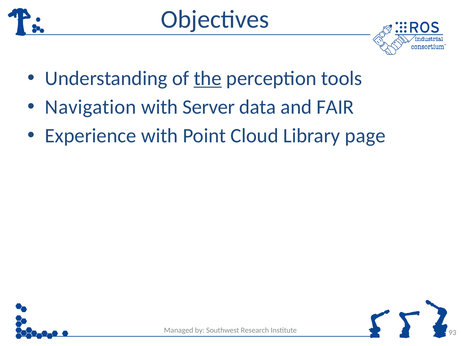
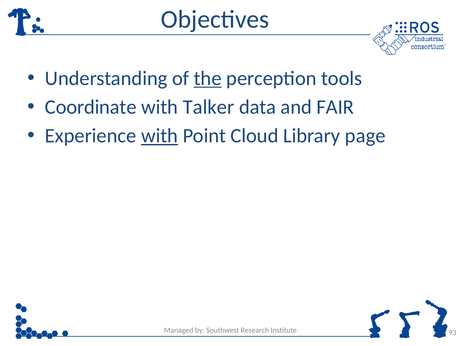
Navigation: Navigation -> Coordinate (91, 107)
Server: Server -> Talker (209, 107)
with underline: none -> present (160, 136)
